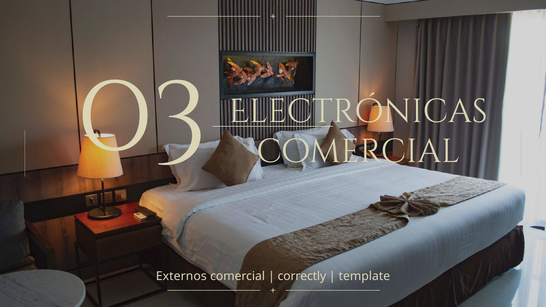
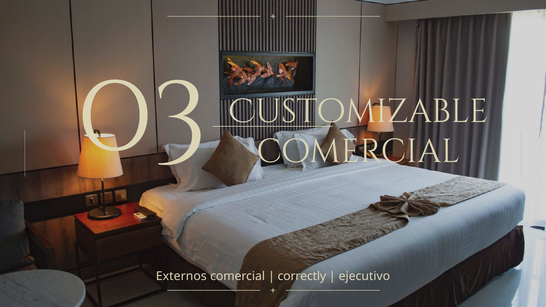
Electrónicas: Electrónicas -> Customizable (358, 111)
template: template -> ejecutivo (364, 276)
